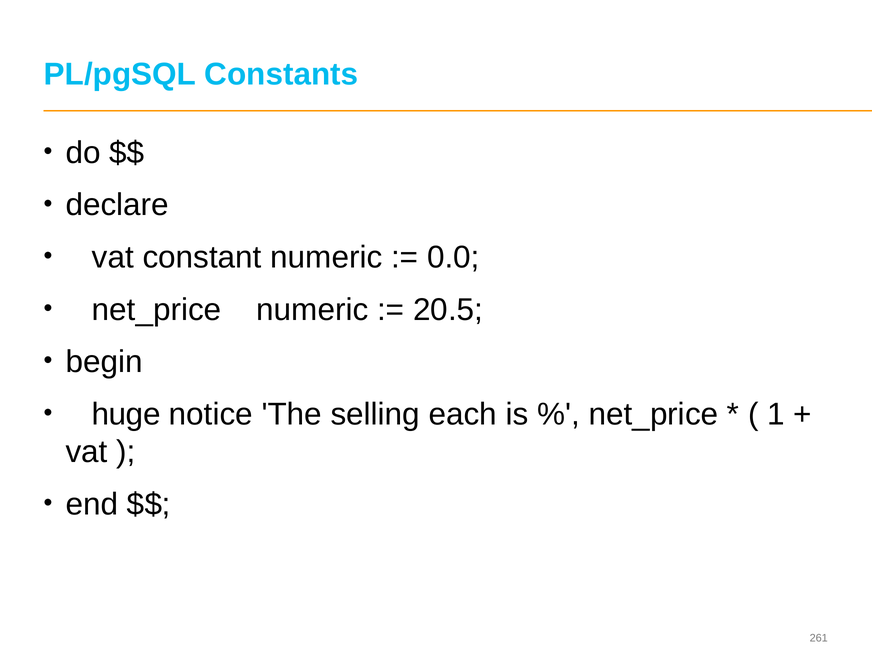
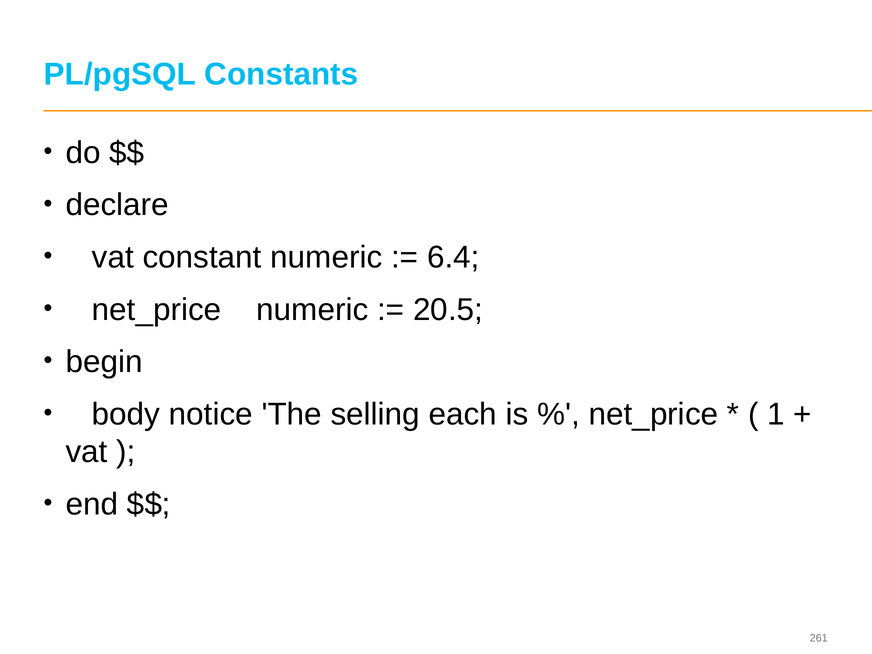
0.0: 0.0 -> 6.4 (453, 257)
huge: huge -> body (126, 414)
